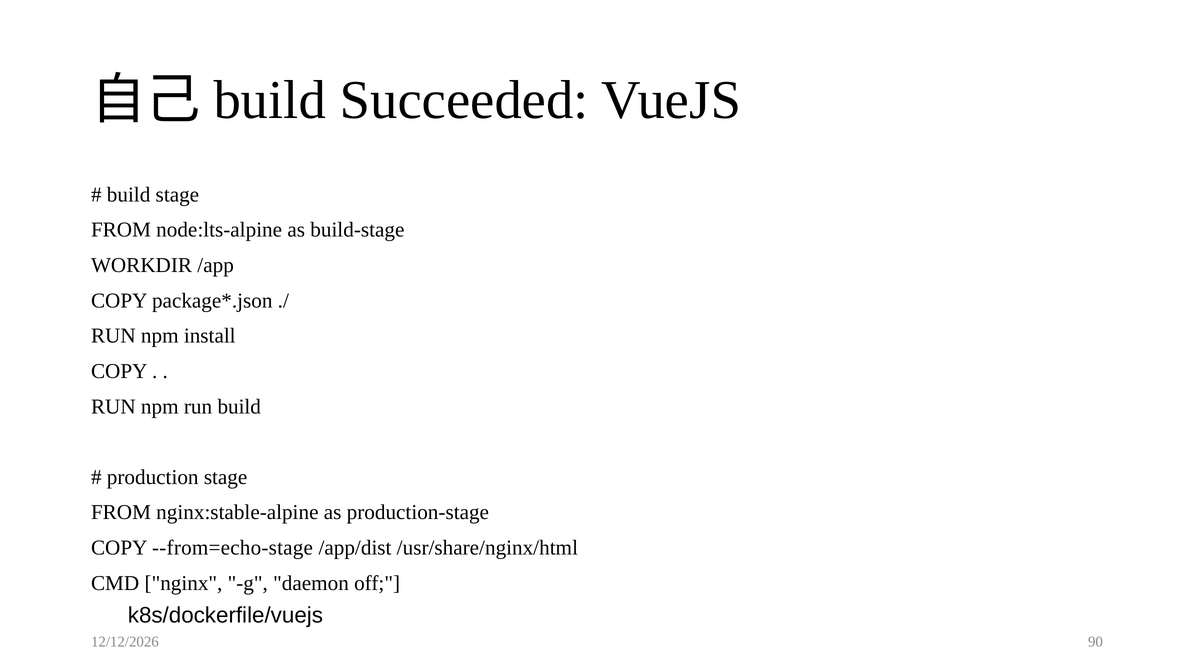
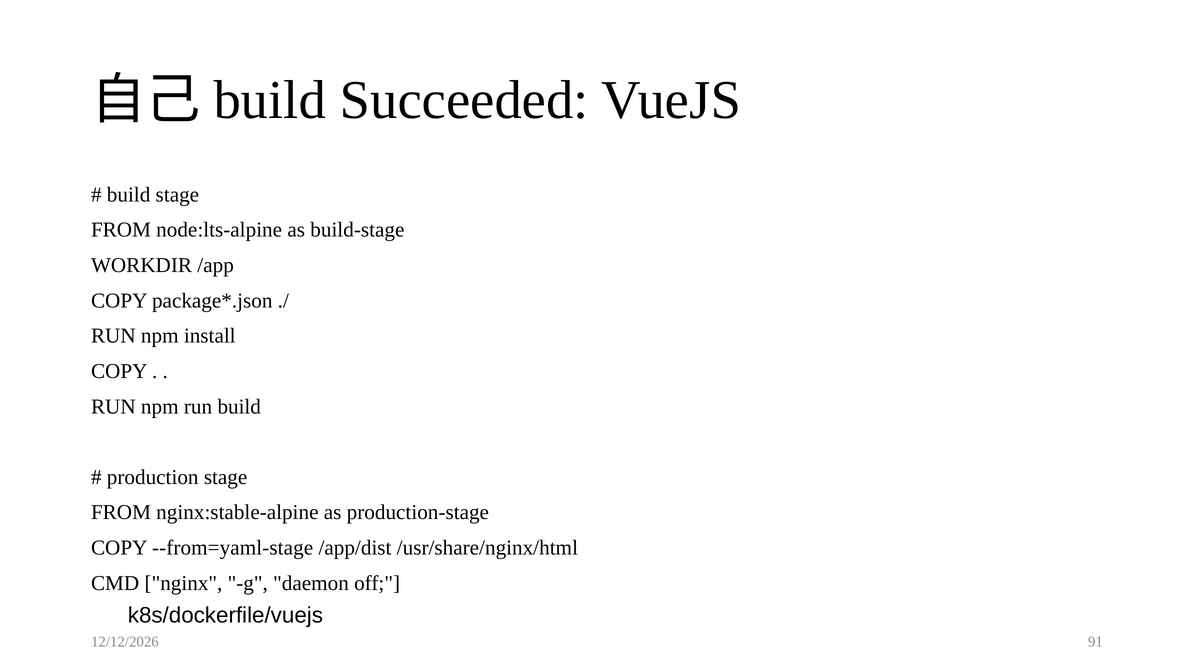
--from=echo-stage: --from=echo-stage -> --from=yaml-stage (233, 547)
90: 90 -> 91 (1095, 641)
